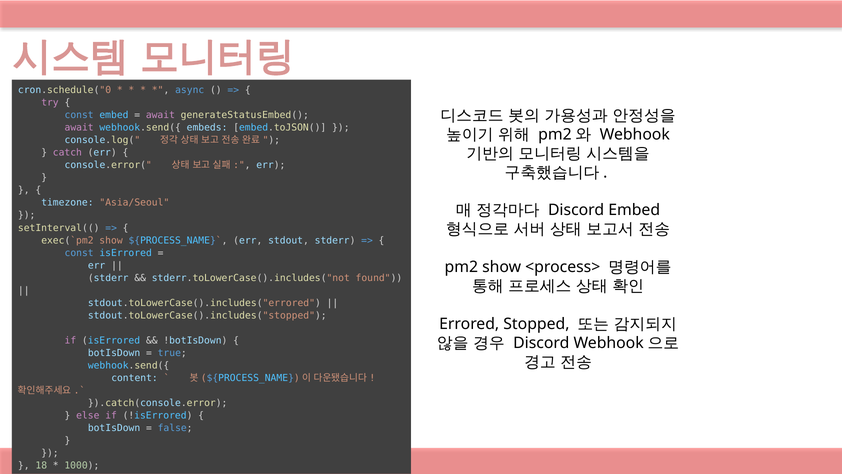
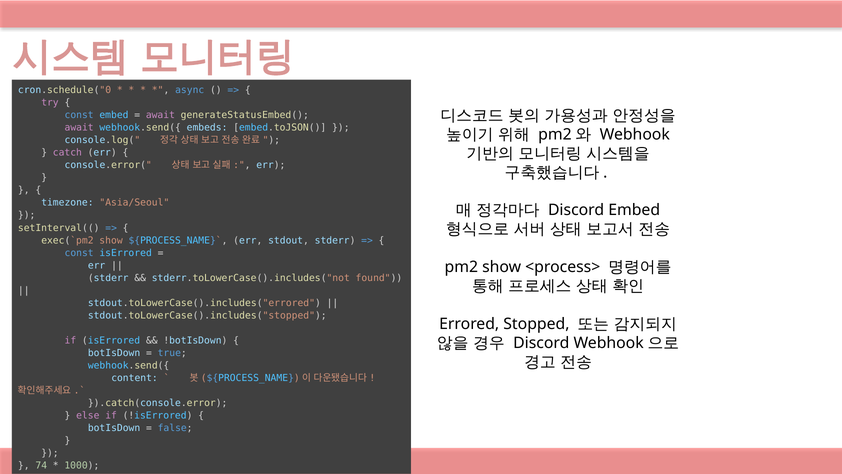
18: 18 -> 74 (41, 465)
